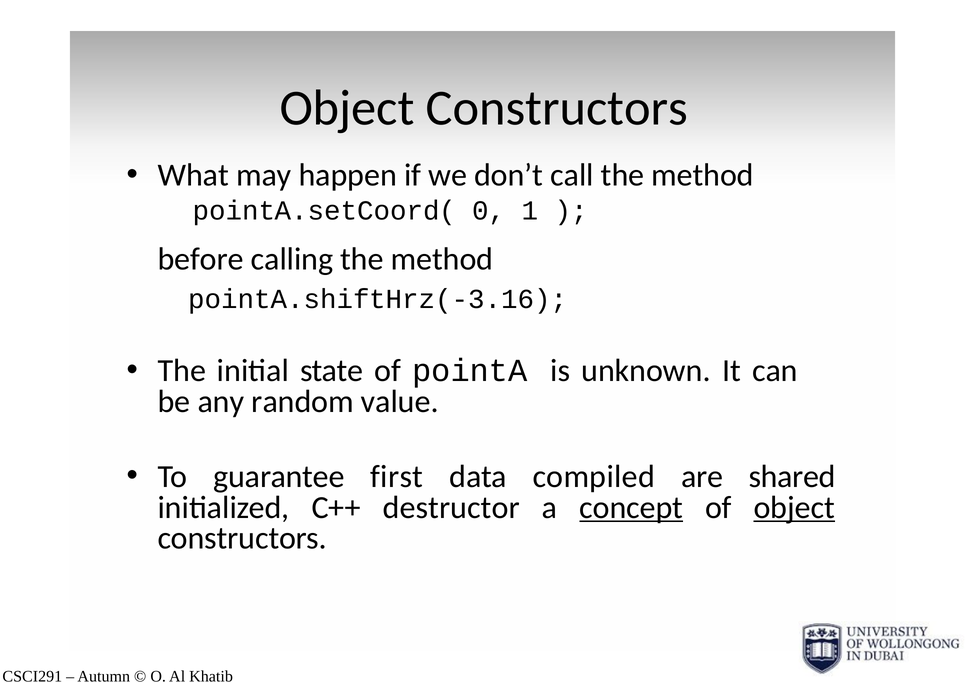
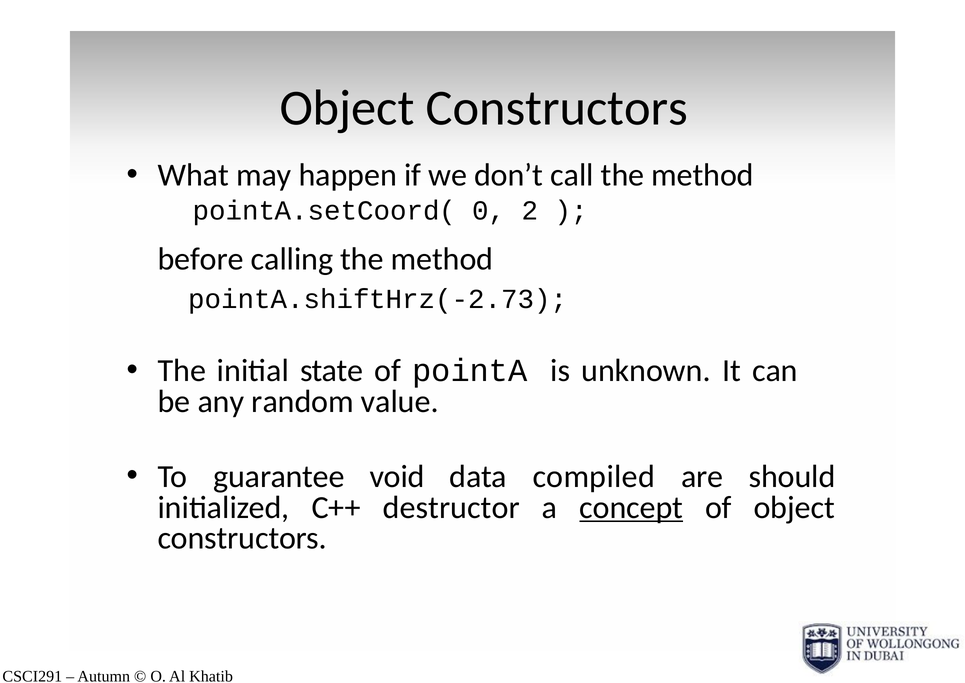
1: 1 -> 2 (530, 211)
pointA.shiftHrz(-3.16: pointA.shiftHrz(-3.16 -> pointA.shiftHrz(-2.73 (378, 299)
first: first -> void (397, 476)
shared: shared -> should (792, 476)
object underline: present -> none (794, 507)
